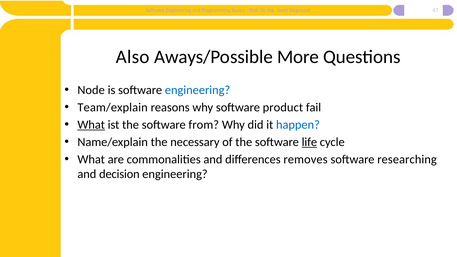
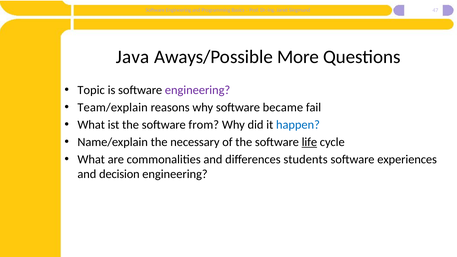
Also: Also -> Java (133, 57)
Node: Node -> Topic (91, 90)
engineering colour: blue -> purple (198, 90)
product: product -> became (283, 107)
What underline: present -> none (91, 125)
removes: removes -> students (306, 159)
researching: researching -> experiences (407, 159)
